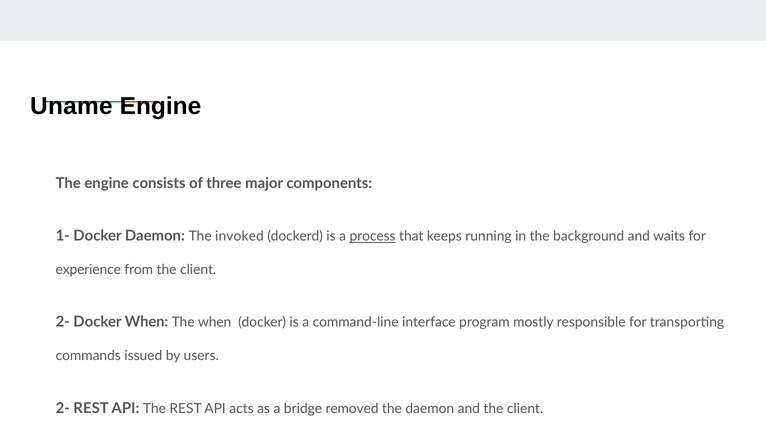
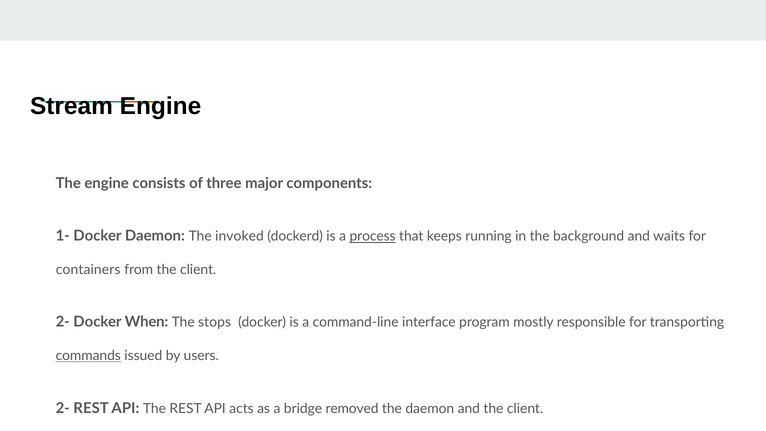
Uname: Uname -> Stream (71, 106)
experience: experience -> containers (88, 270)
The when: when -> stops (215, 322)
commands underline: none -> present (88, 356)
